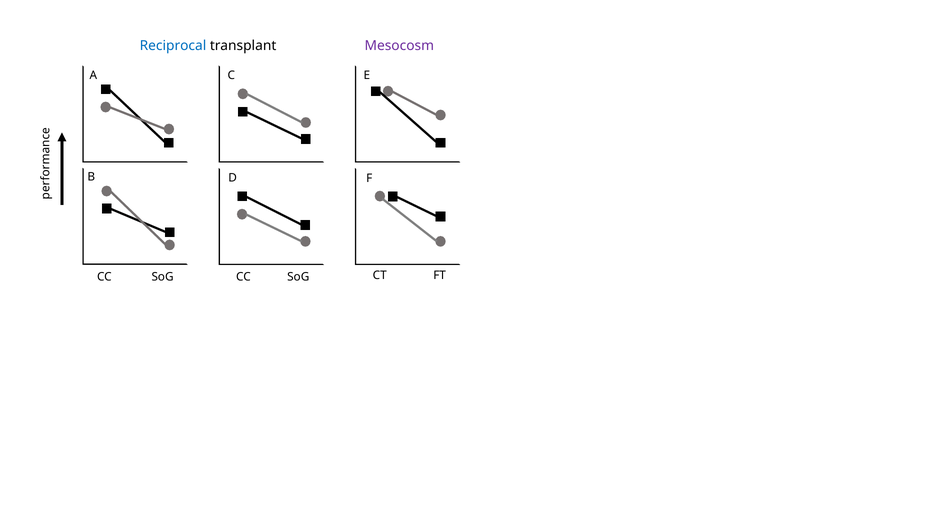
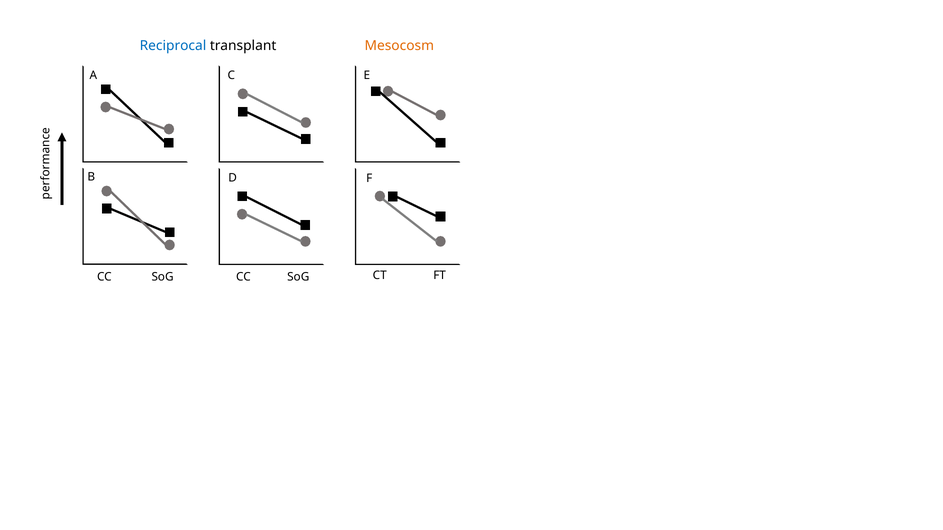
Mesocosm colour: purple -> orange (399, 46)
